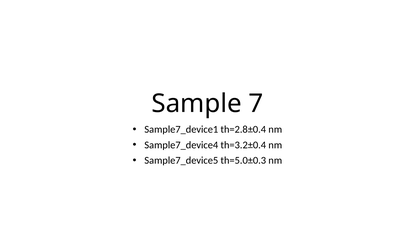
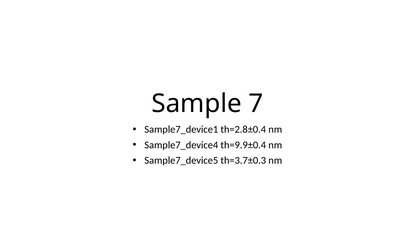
th=3.2±0.4: th=3.2±0.4 -> th=9.9±0.4 (243, 145)
th=5.0±0.3: th=5.0±0.3 -> th=3.7±0.3 (243, 161)
